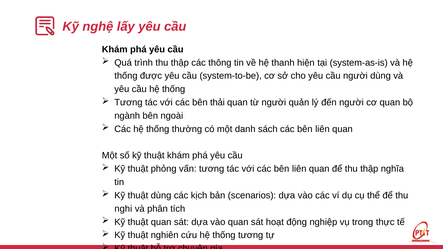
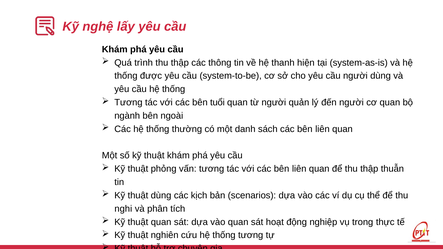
thải: thải -> tuổi (217, 103)
nghĩa: nghĩa -> thuẫn (392, 169)
